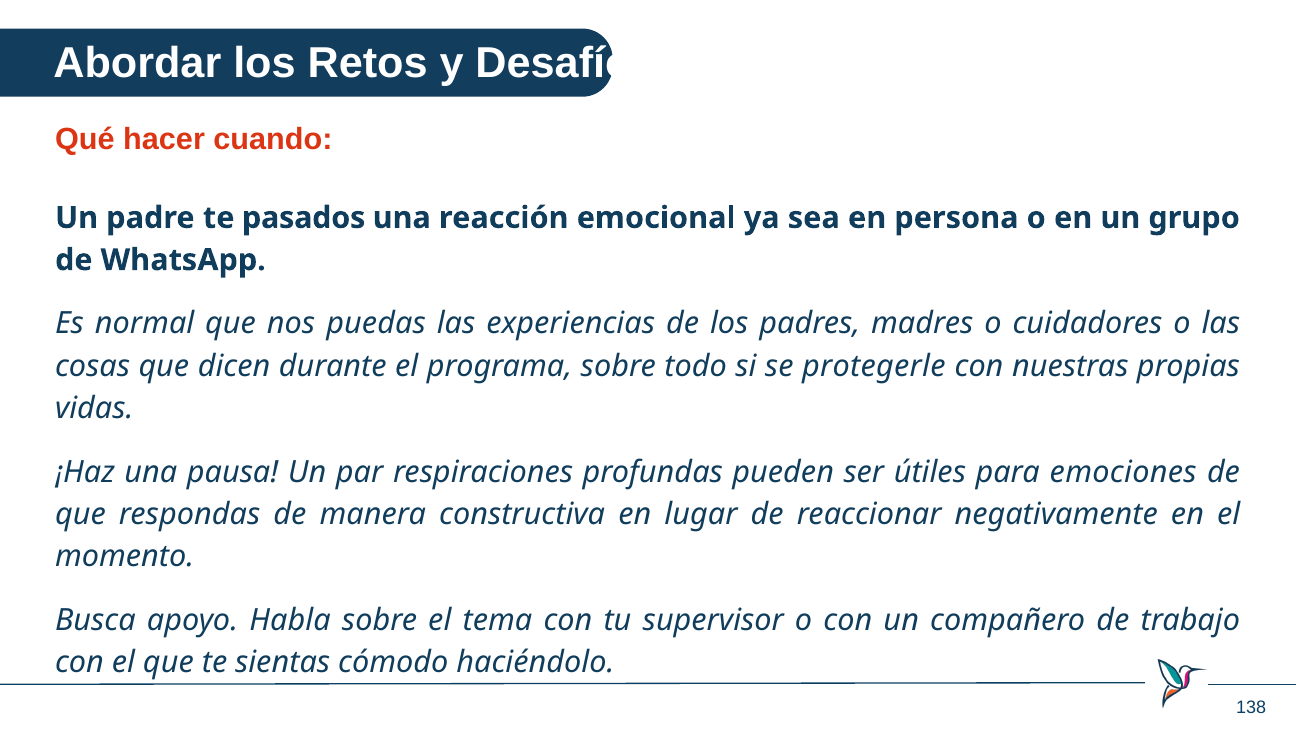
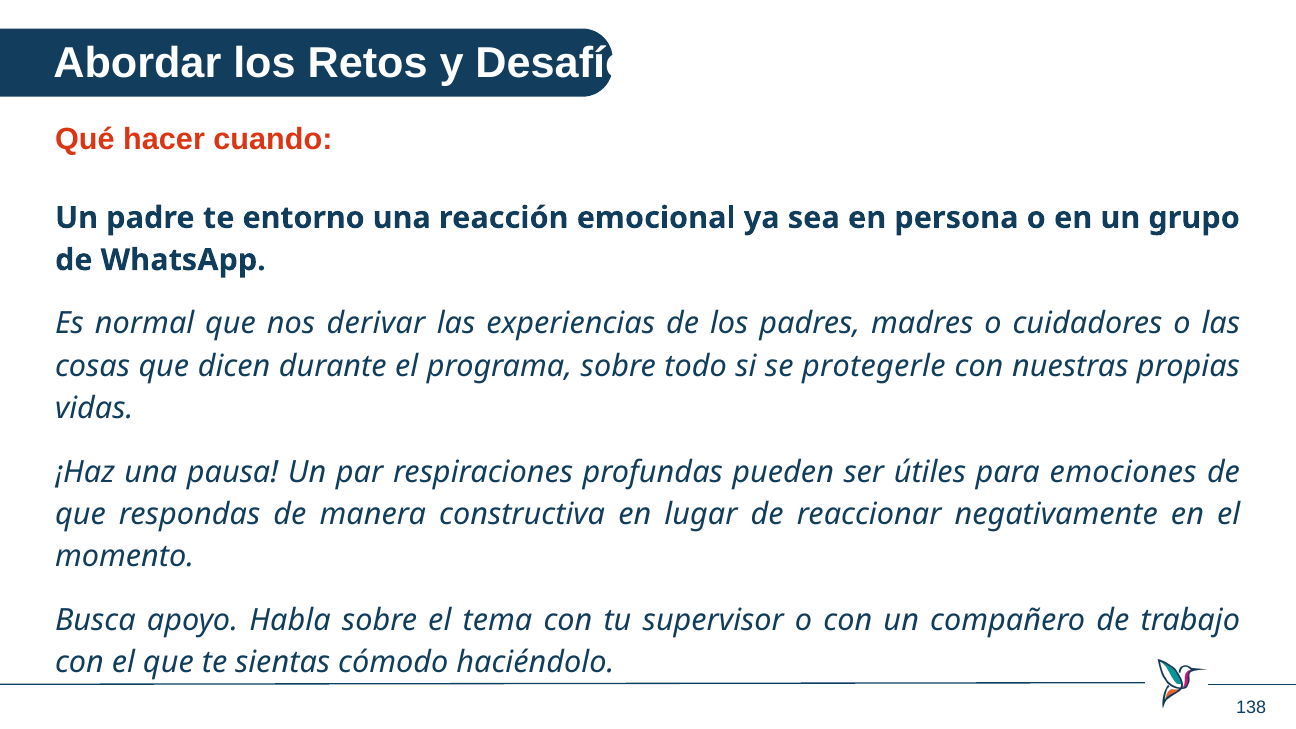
pasados: pasados -> entorno (304, 218)
puedas: puedas -> derivar (376, 324)
